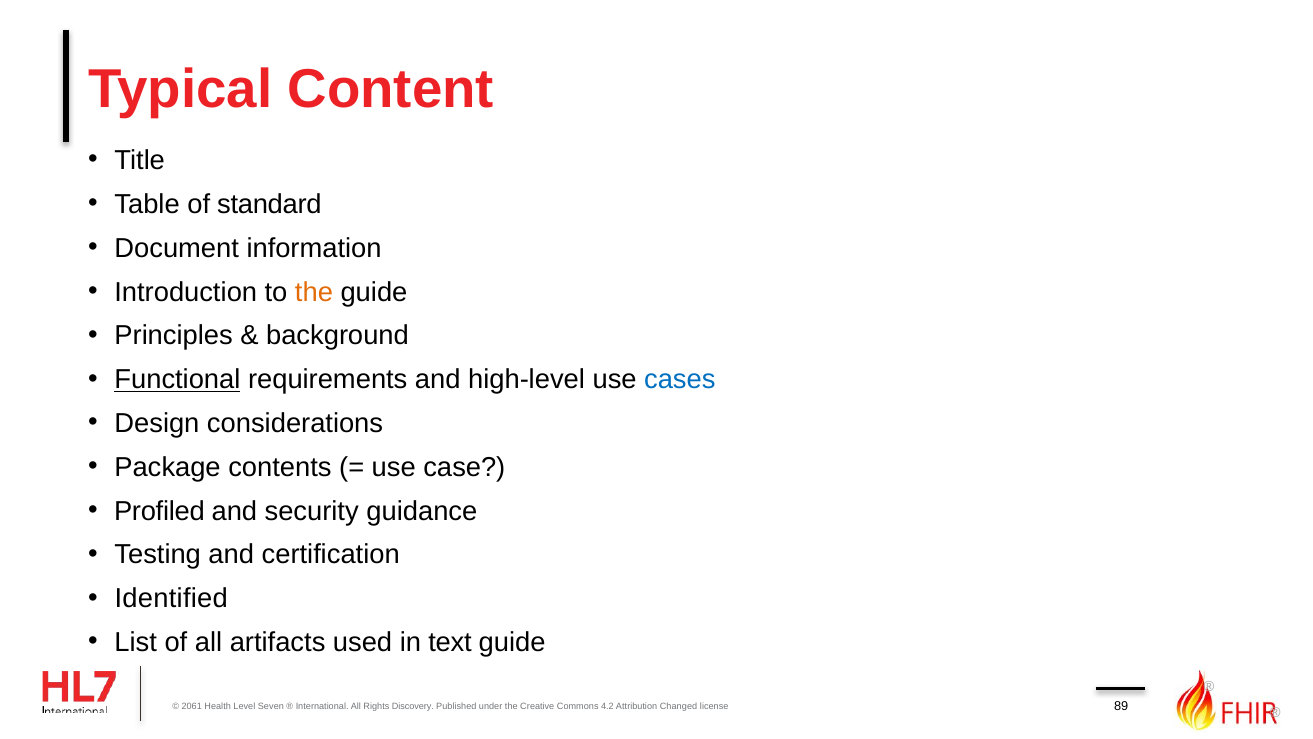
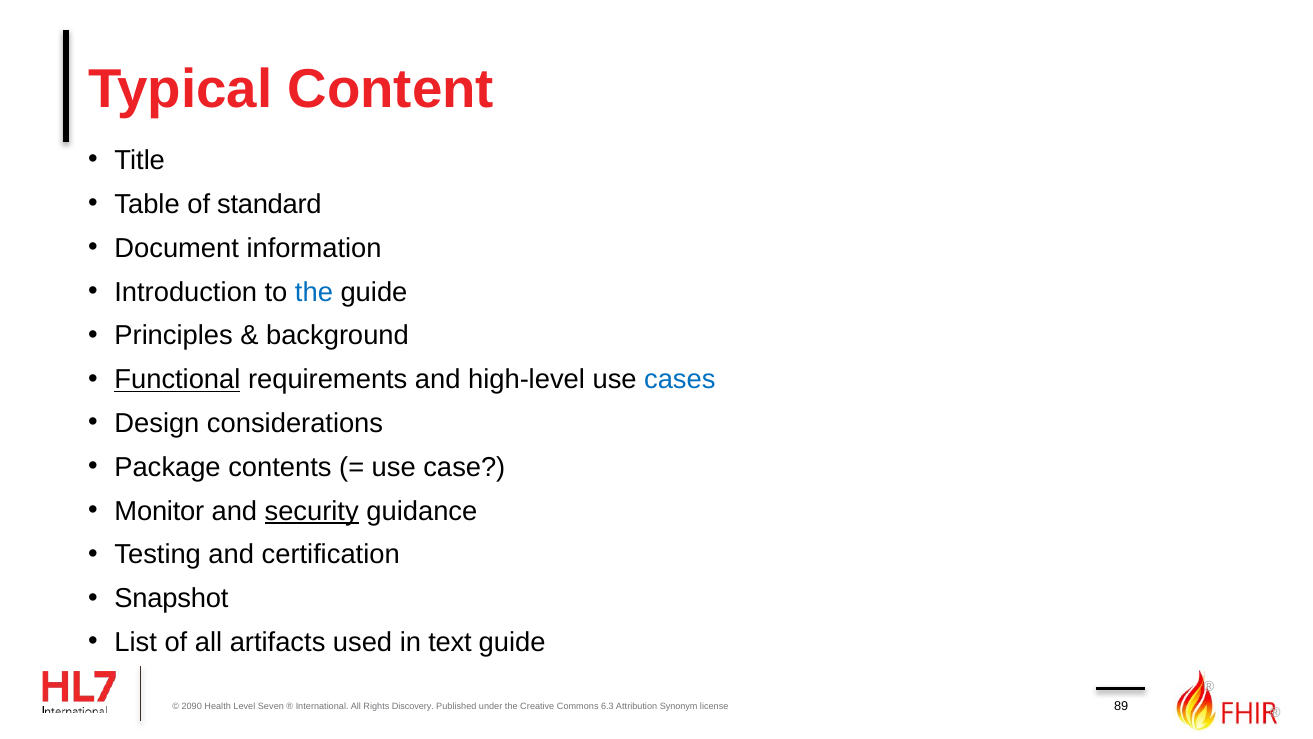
the colour: orange -> blue (314, 292)
Profiled: Profiled -> Monitor (159, 511)
security underline: none -> present (312, 511)
Identified: Identified -> Snapshot (171, 598)
2061: 2061 -> 2090 (192, 706)
4.2: 4.2 -> 6.3 (607, 706)
Changed: Changed -> Synonym (679, 706)
